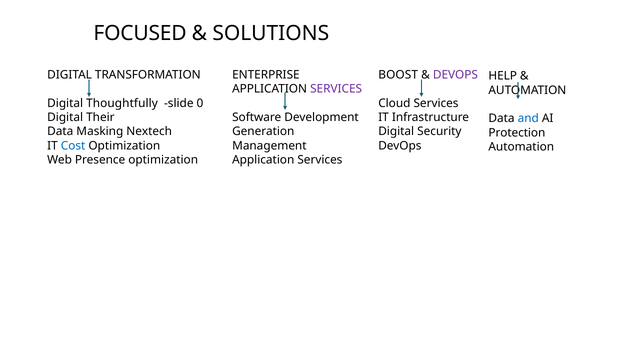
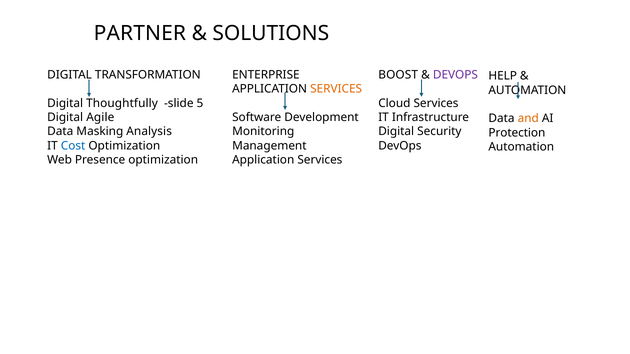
FOCUSED: FOCUSED -> PARTNER (140, 33)
SERVICES colour: purple -> orange (336, 89)
0: 0 -> 5 (200, 103)
Their: Their -> Agile (100, 117)
and colour: blue -> orange (528, 119)
Nextech: Nextech -> Analysis (149, 132)
Generation: Generation -> Monitoring (263, 132)
